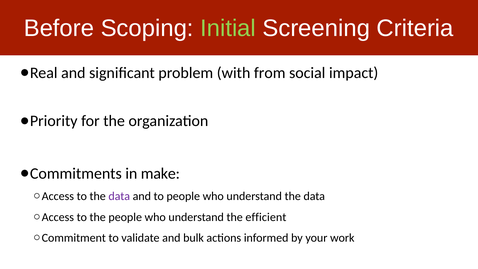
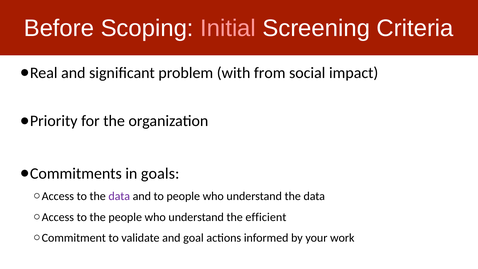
Initial colour: light green -> pink (228, 28)
make: make -> goals (160, 173)
bulk: bulk -> goal (193, 238)
